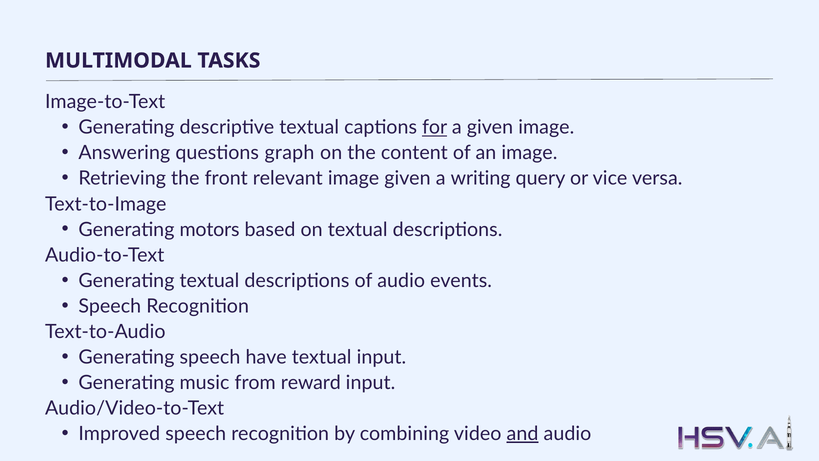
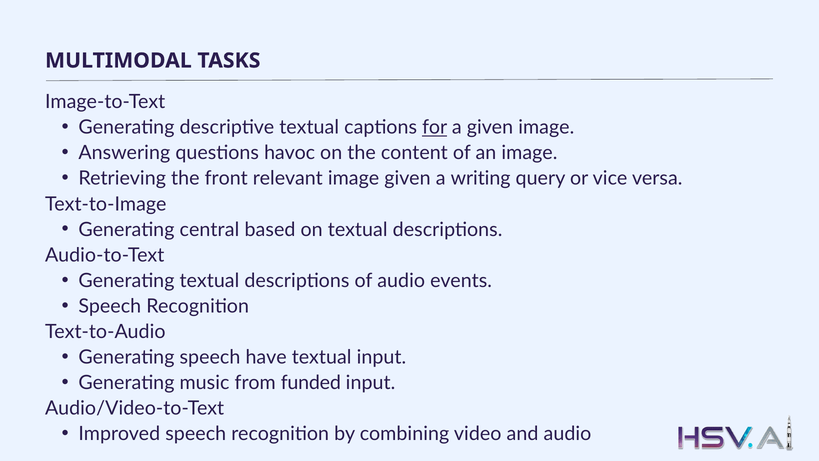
graph: graph -> havoc (290, 153)
motors: motors -> central (209, 229)
reward: reward -> funded (311, 382)
and underline: present -> none (523, 433)
